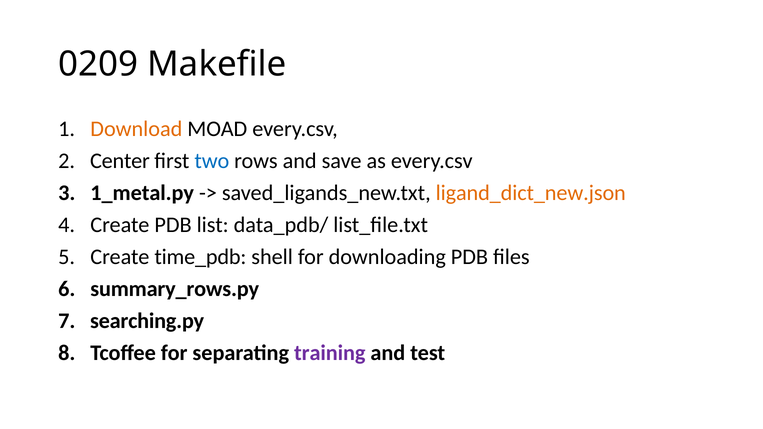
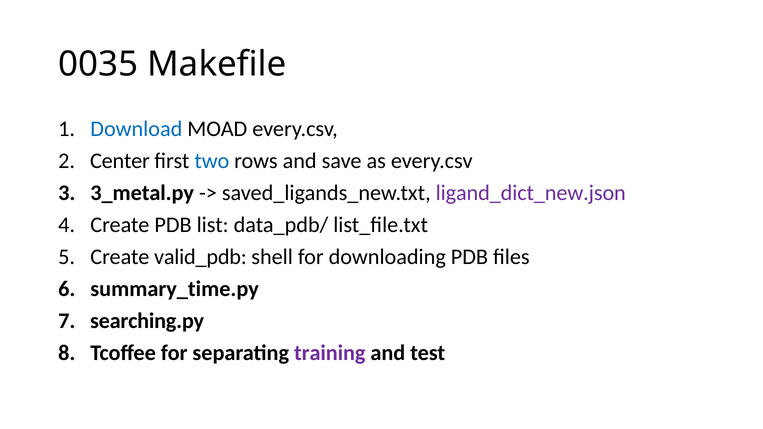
0209: 0209 -> 0035 (98, 64)
Download colour: orange -> blue (136, 129)
1_metal.py: 1_metal.py -> 3_metal.py (142, 193)
ligand_dict_new.json colour: orange -> purple (531, 193)
time_pdb: time_pdb -> valid_pdb (200, 257)
summary_rows.py: summary_rows.py -> summary_time.py (175, 289)
